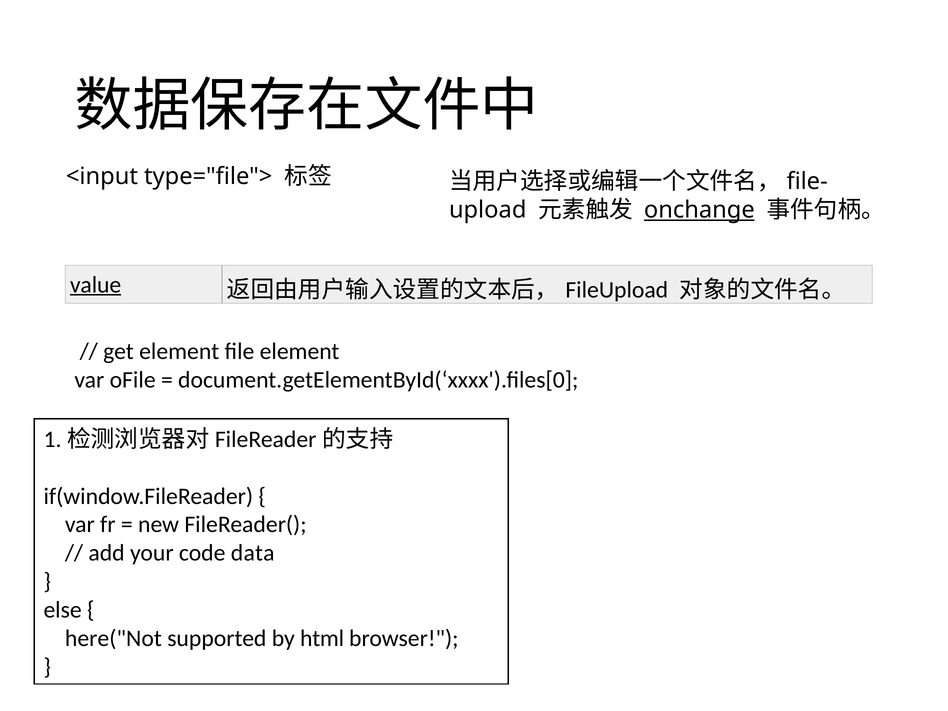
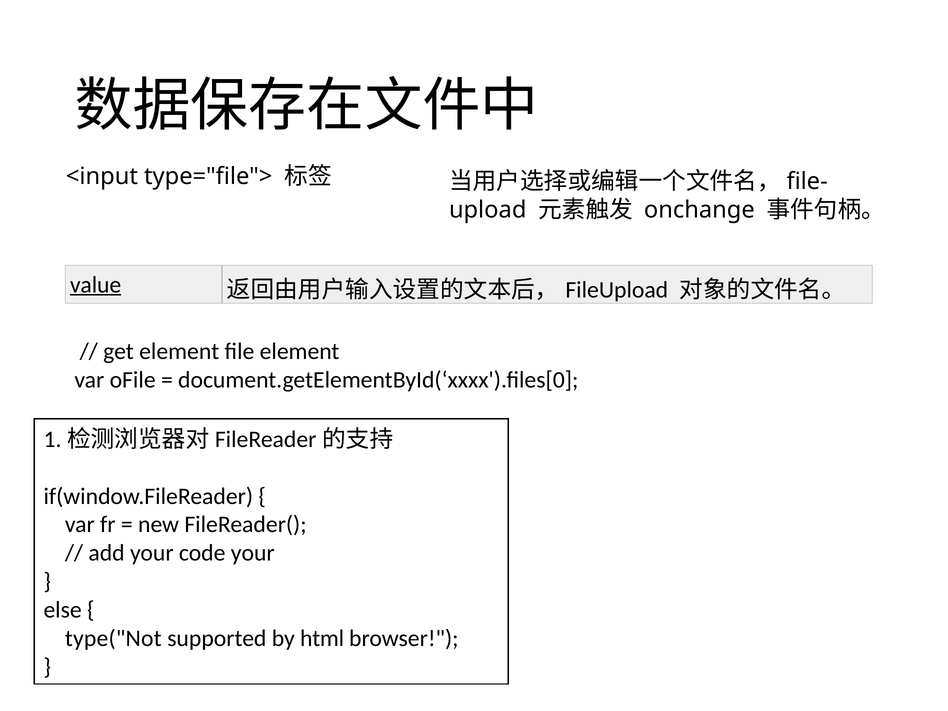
onchange underline: present -> none (699, 210)
code data: data -> your (253, 553)
here("Not: here("Not -> type("Not (113, 638)
